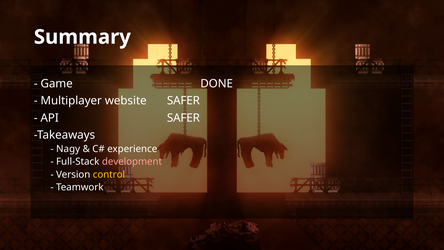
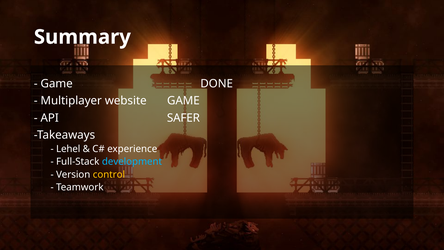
website SAFER: SAFER -> GAME (183, 101)
Nagy: Nagy -> Lehel (68, 149)
development colour: pink -> light blue (132, 162)
